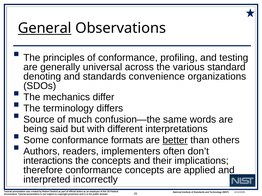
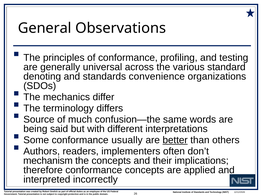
General underline: present -> none (45, 28)
formats: formats -> usually (127, 140)
interactions: interactions -> mechanism (48, 161)
